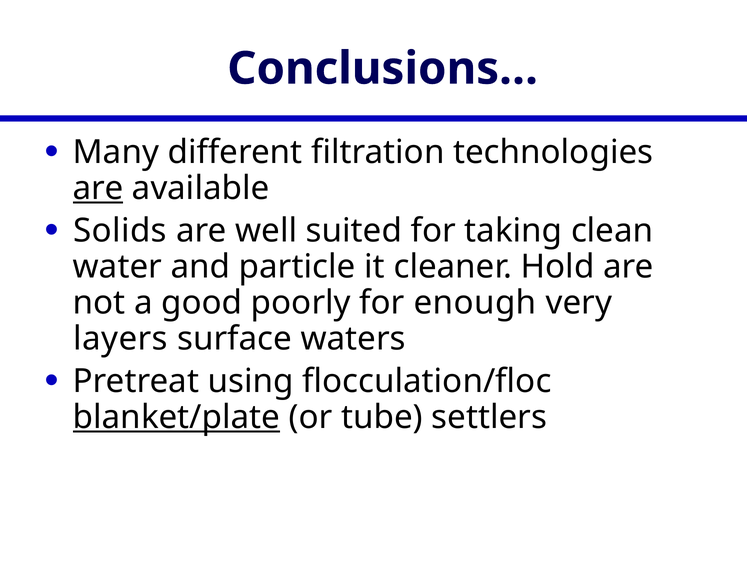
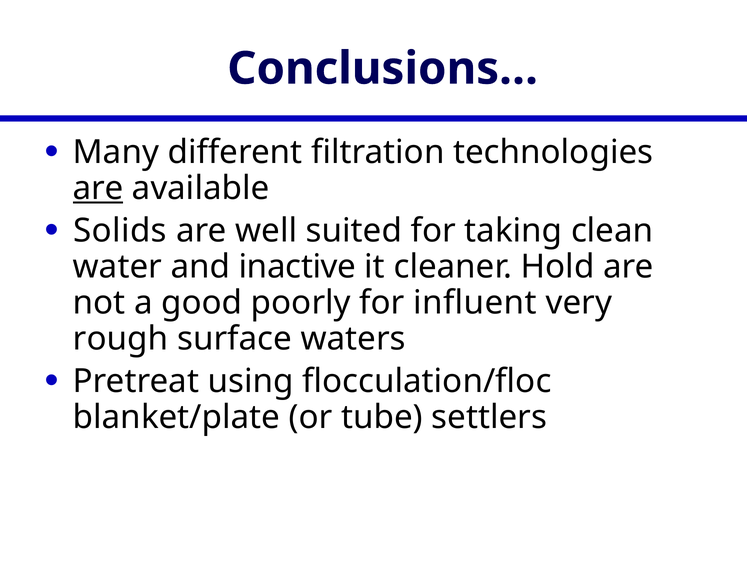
particle: particle -> inactive (297, 266)
enough: enough -> influent (475, 302)
layers: layers -> rough (121, 338)
blanket/plate underline: present -> none (177, 417)
